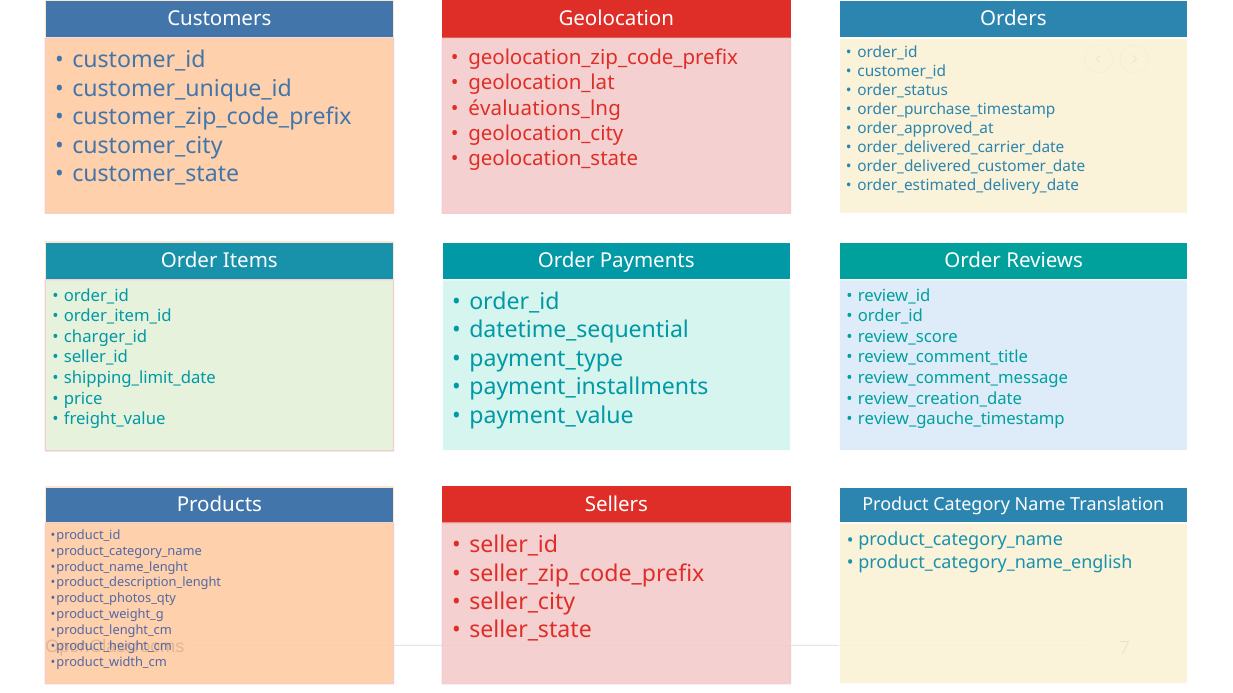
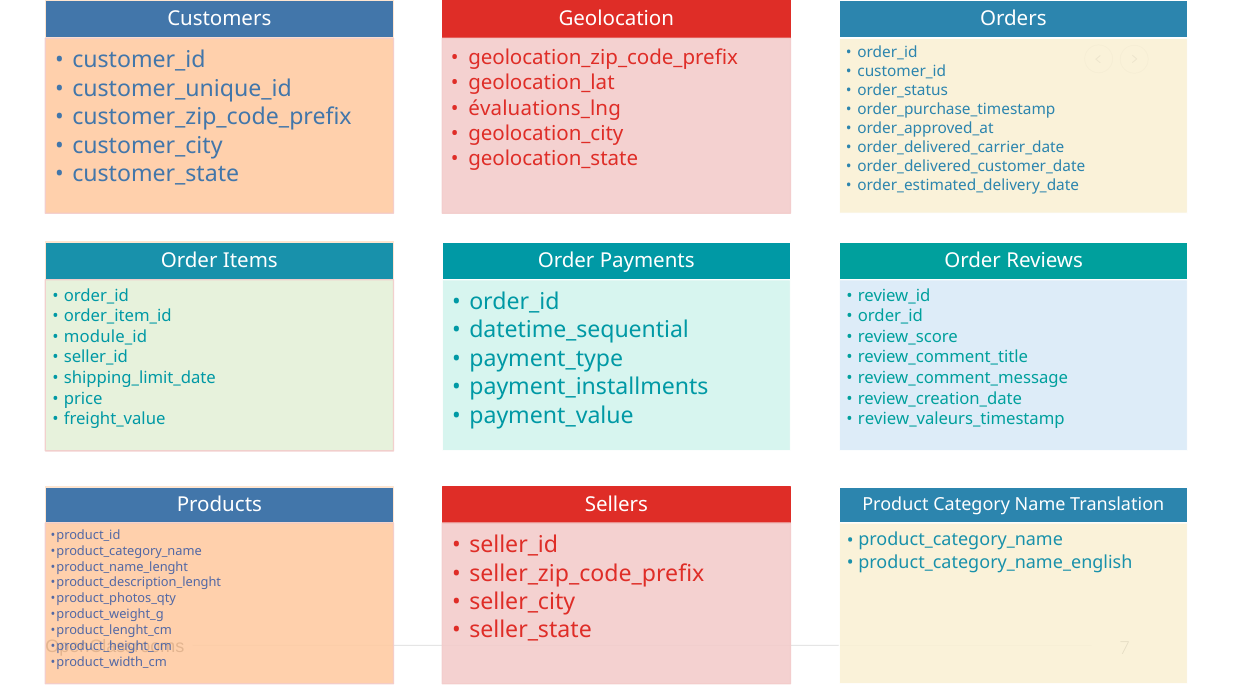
charger_id: charger_id -> module_id (106, 337)
review_gauche_timestamp: review_gauche_timestamp -> review_valeurs_timestamp (961, 419)
